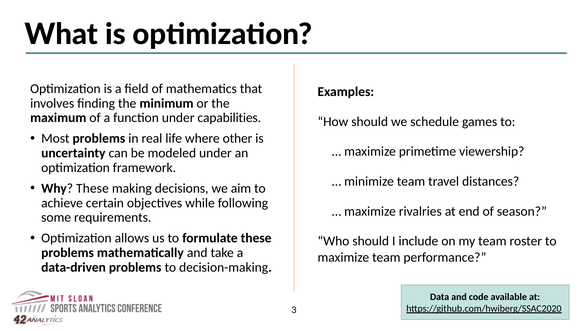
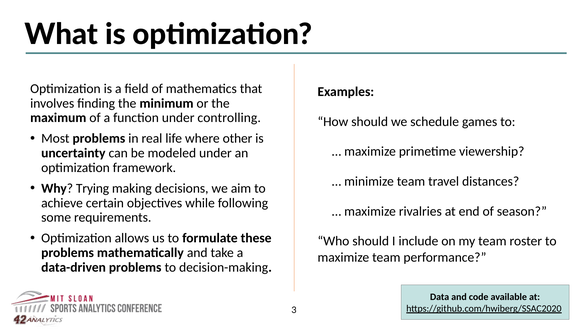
capabilities: capabilities -> controlling (229, 118)
Why These: These -> Trying (93, 188)
